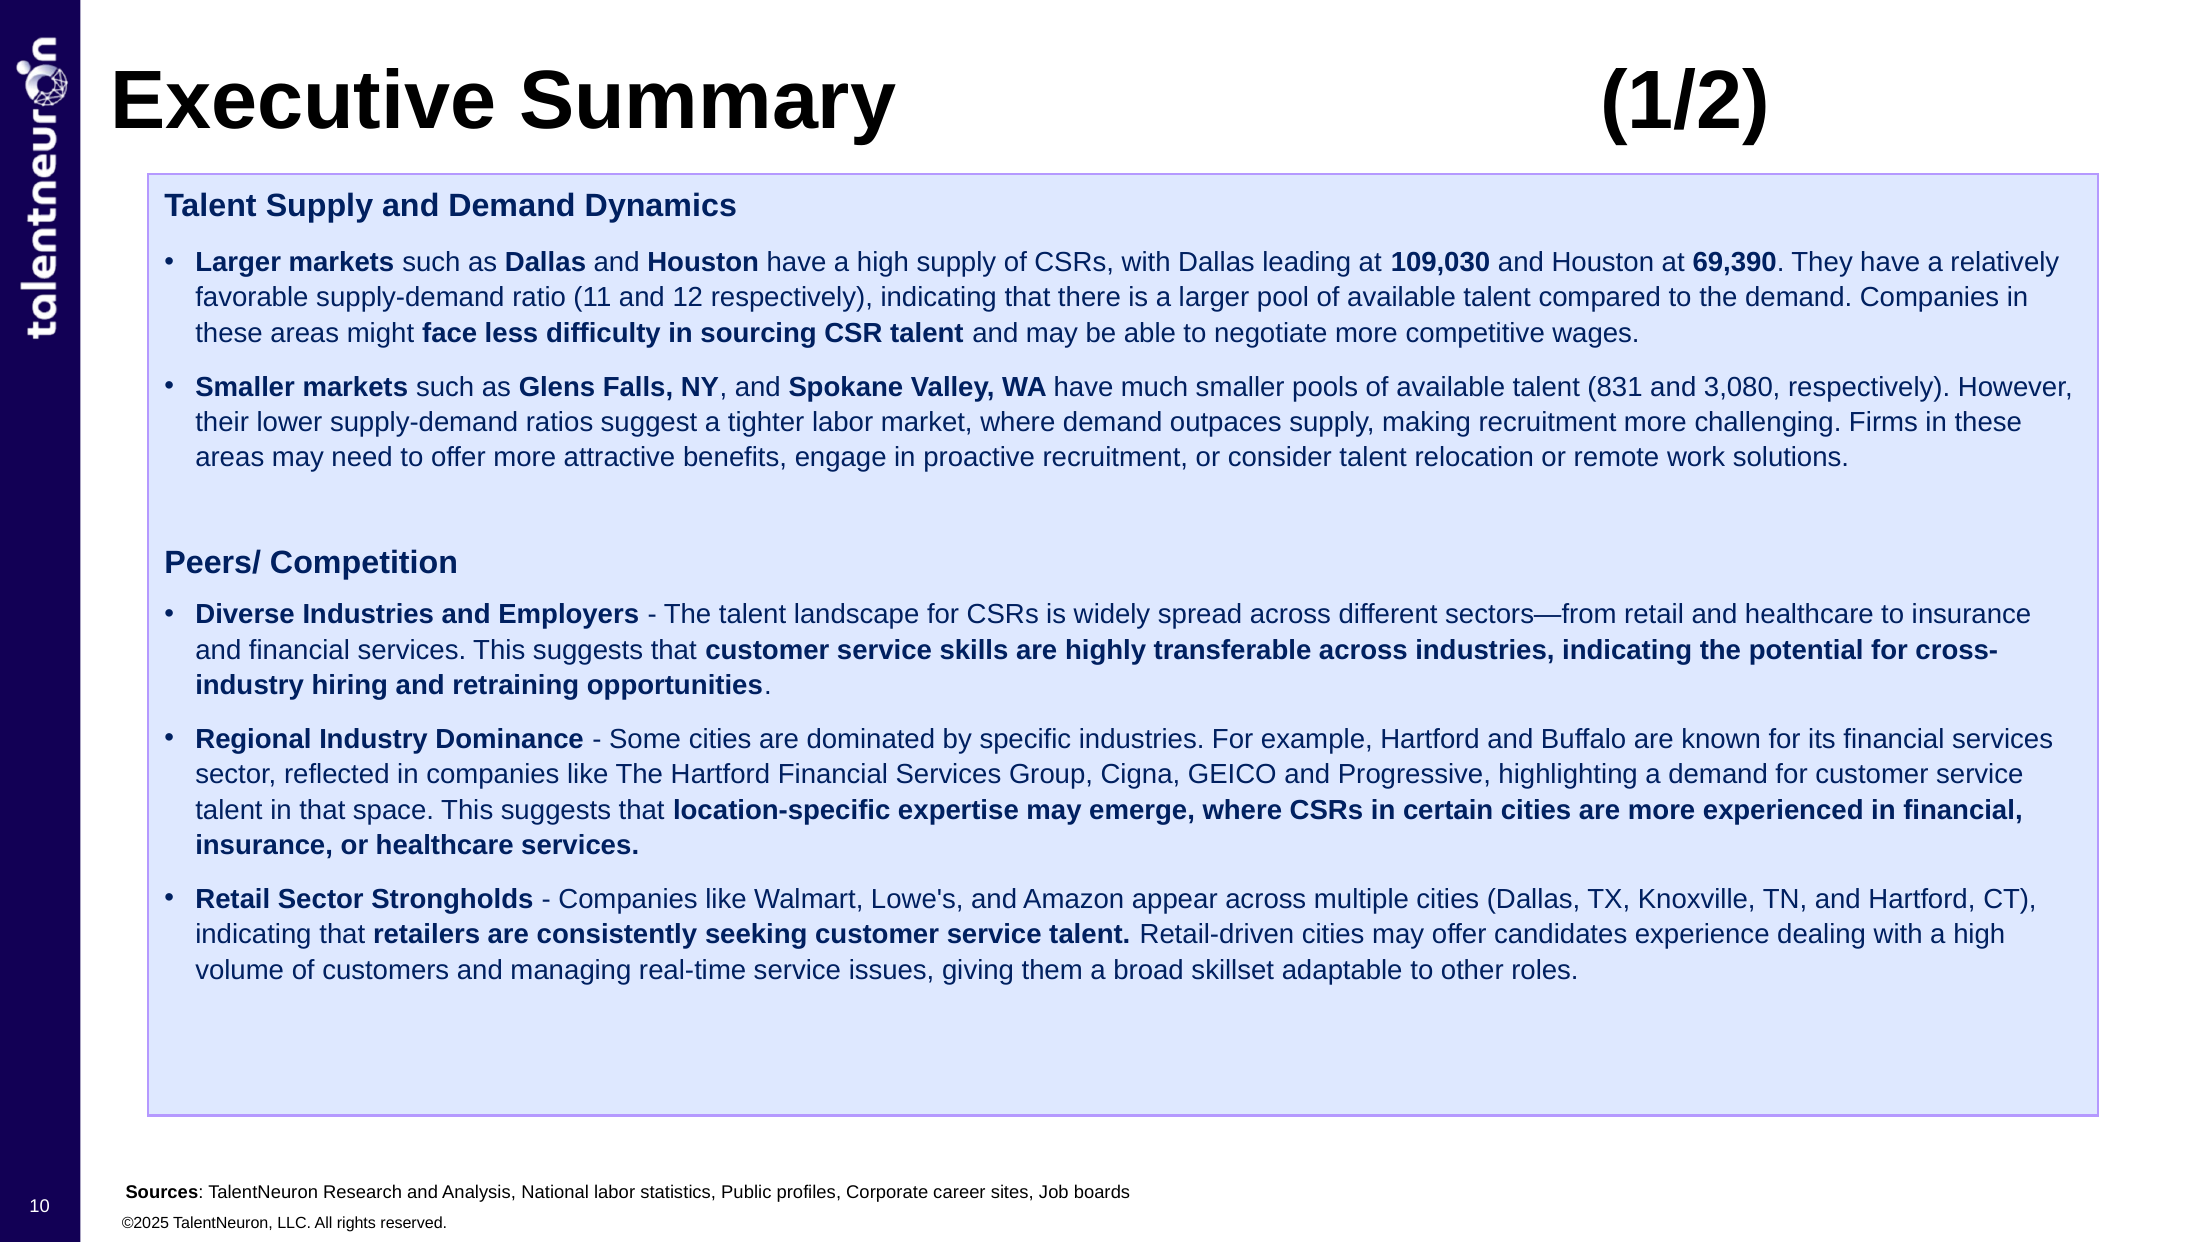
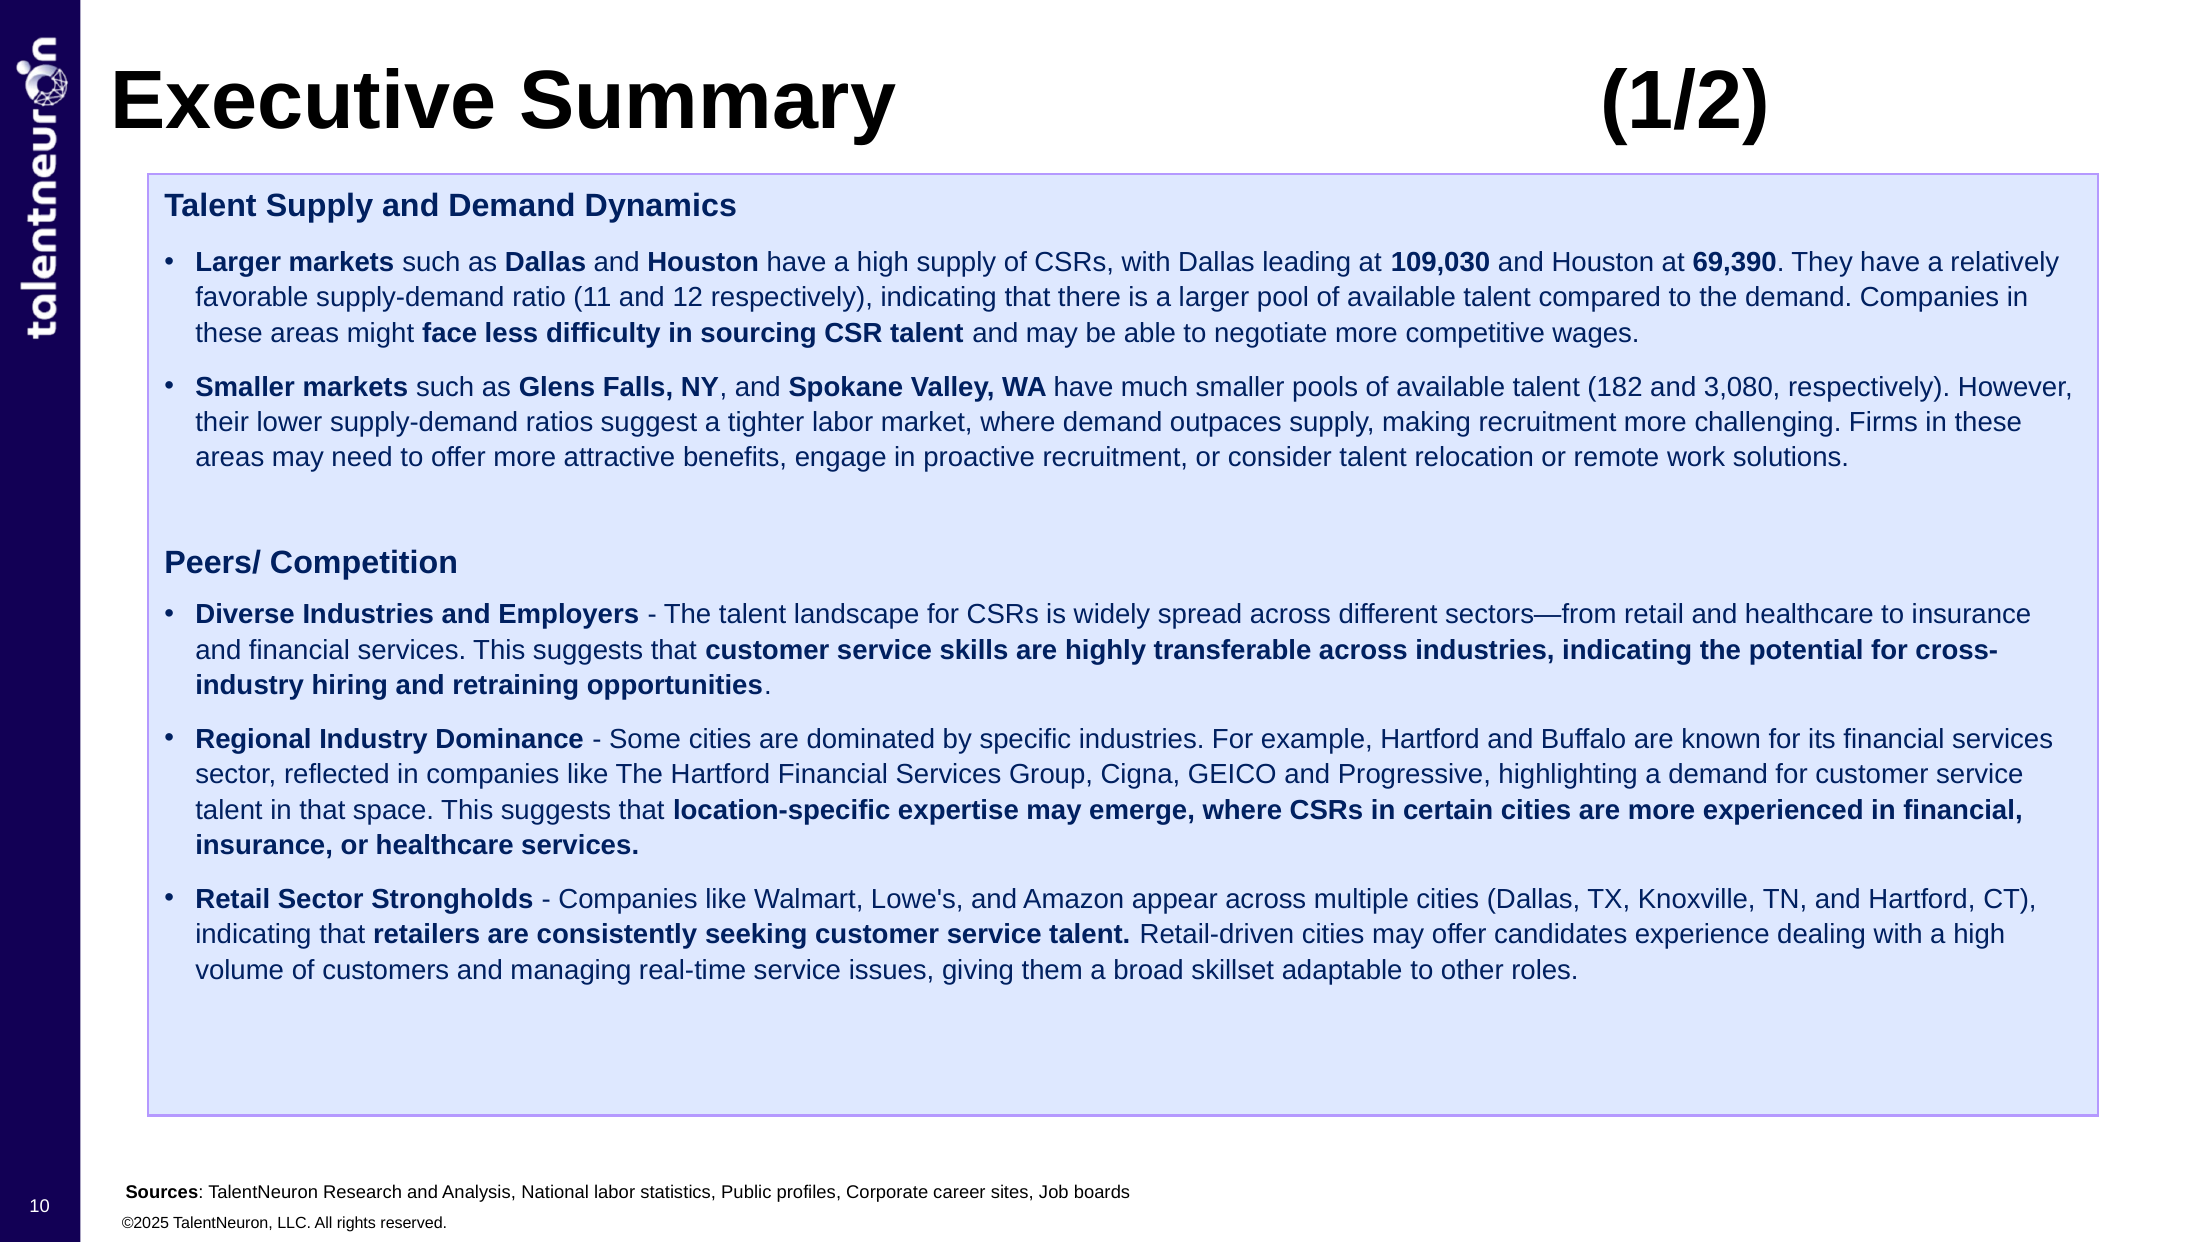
831: 831 -> 182 (1615, 387)
